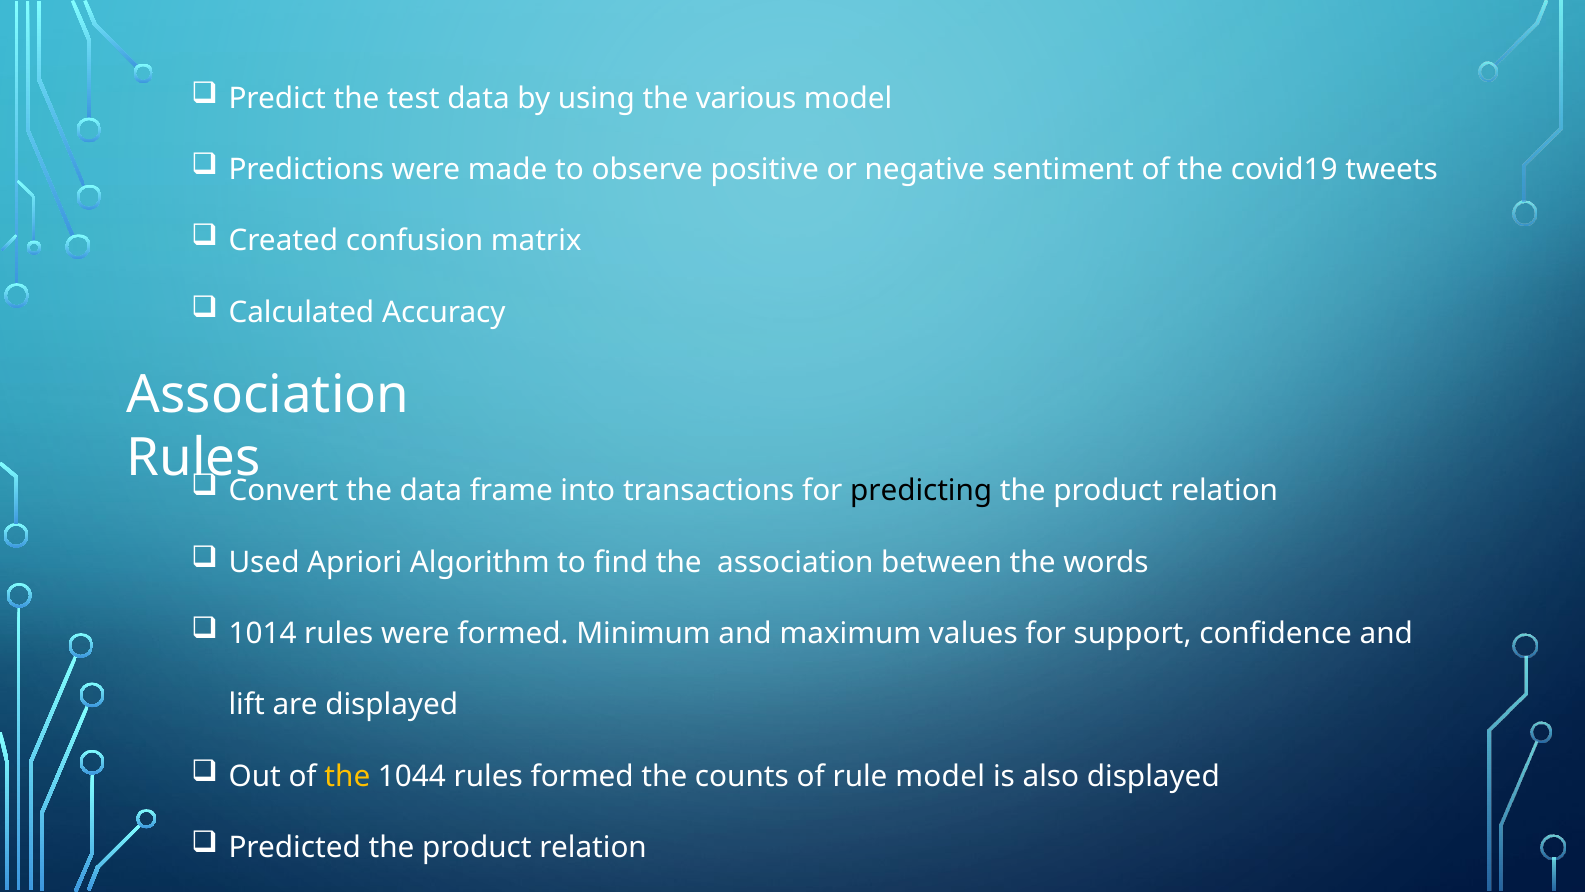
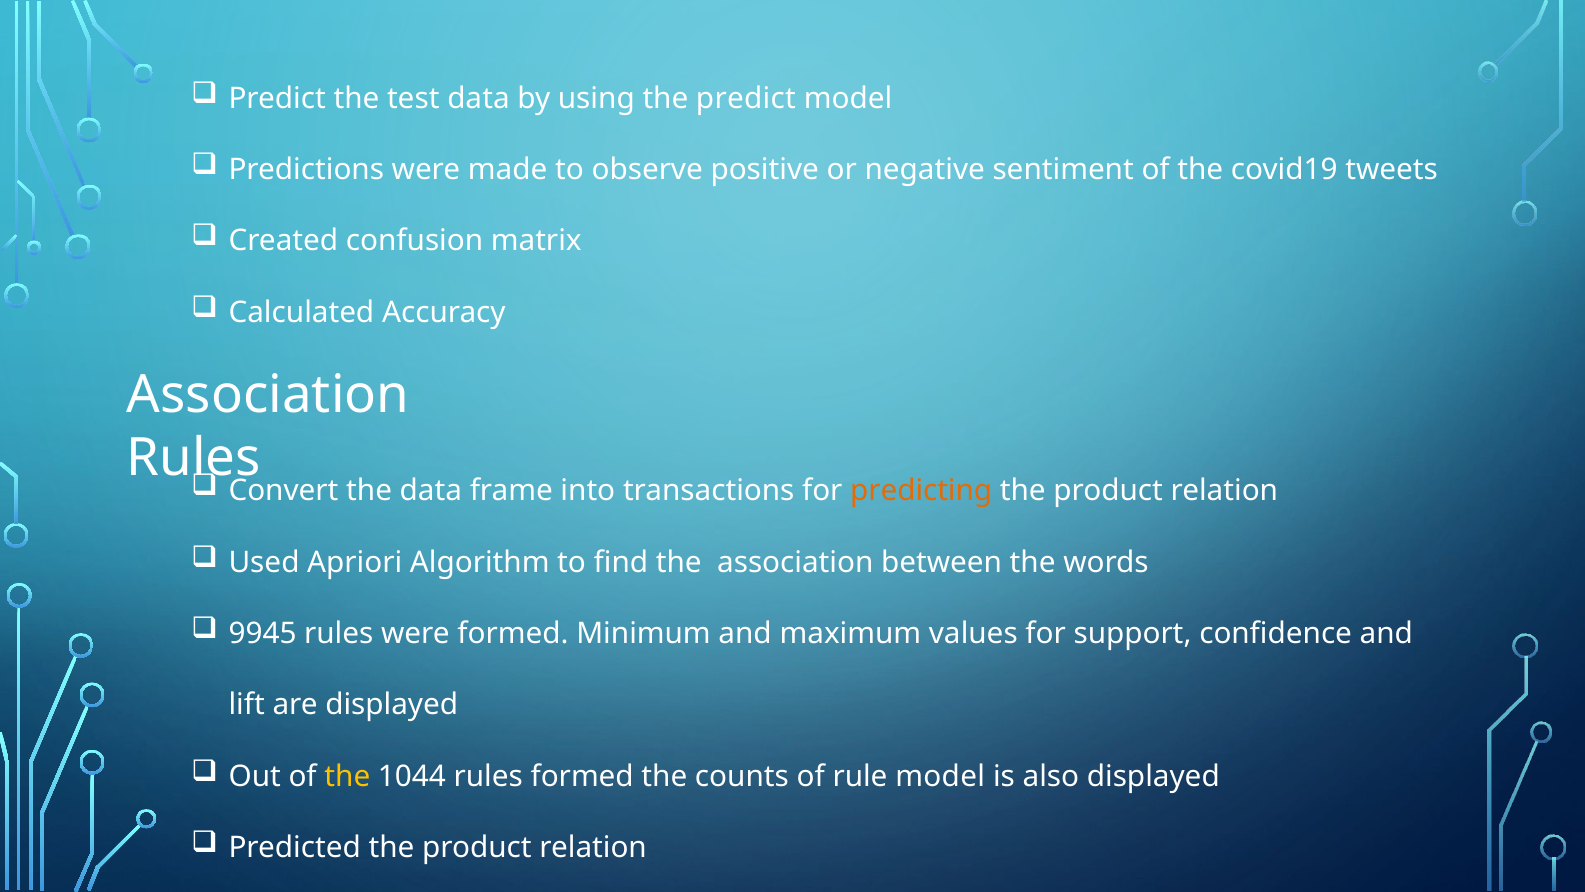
the various: various -> predict (746, 98)
predicting colour: black -> orange (921, 491)
1014: 1014 -> 9945 (263, 633)
